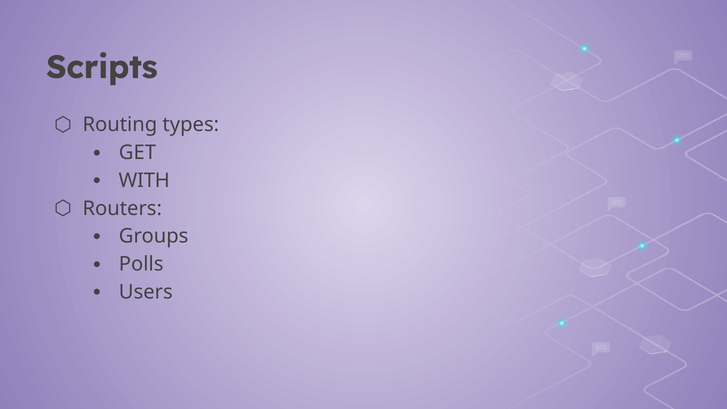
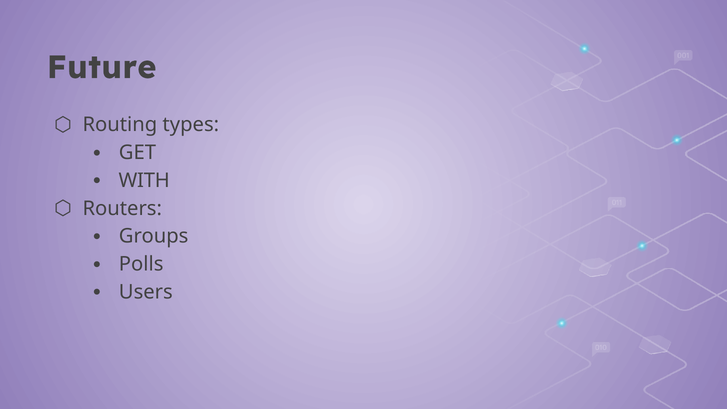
Scripts: Scripts -> Future (102, 67)
